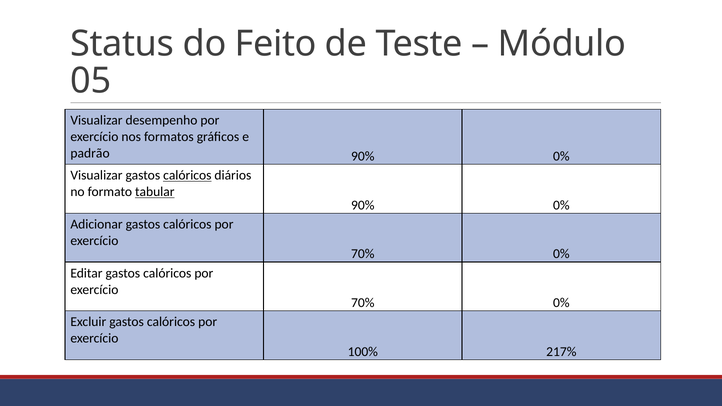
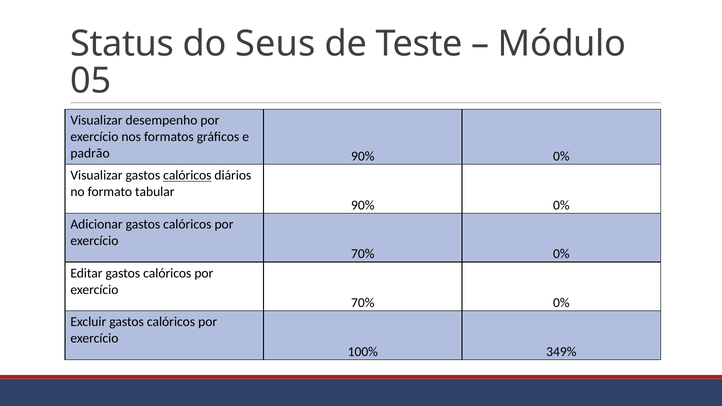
Feito: Feito -> Seus (275, 44)
tabular underline: present -> none (155, 192)
217%: 217% -> 349% (561, 352)
